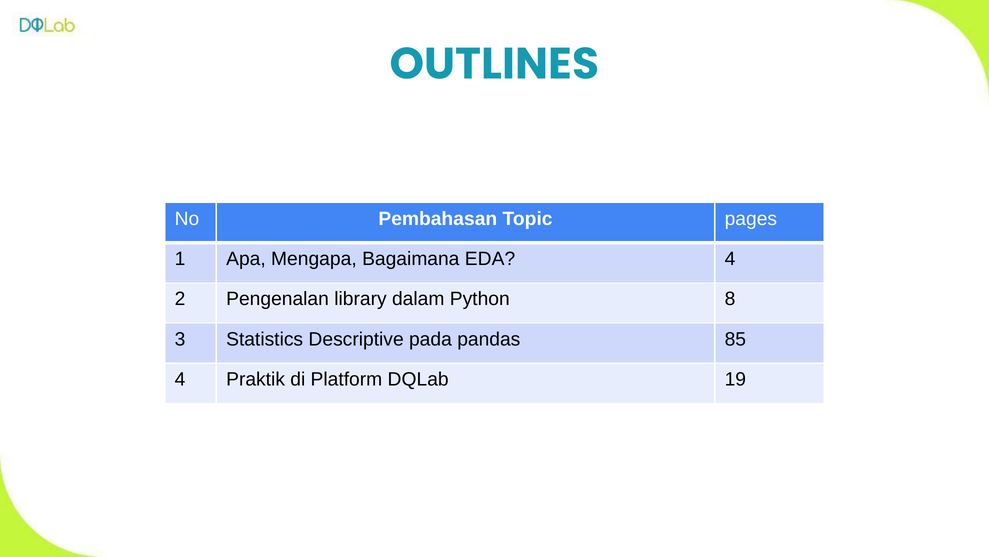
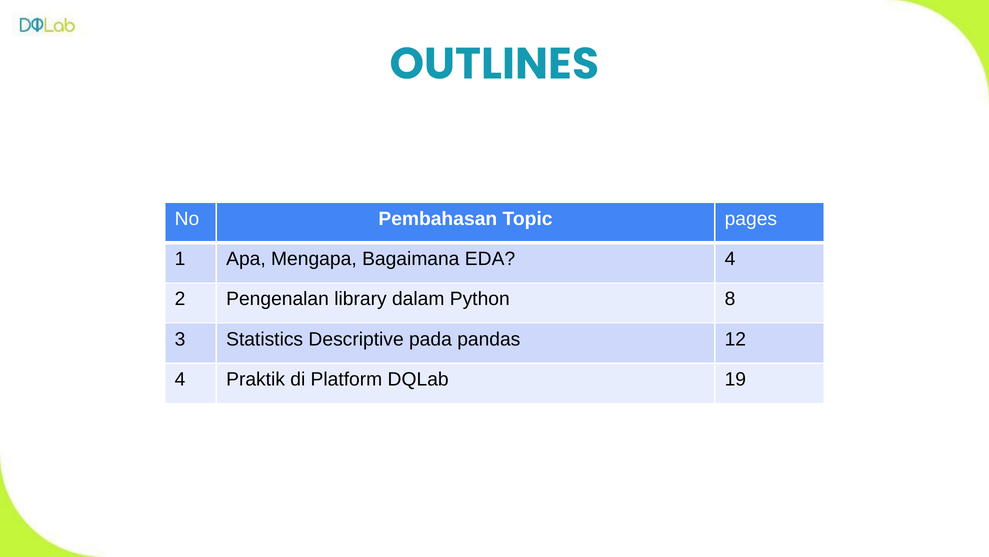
85: 85 -> 12 (735, 339)
